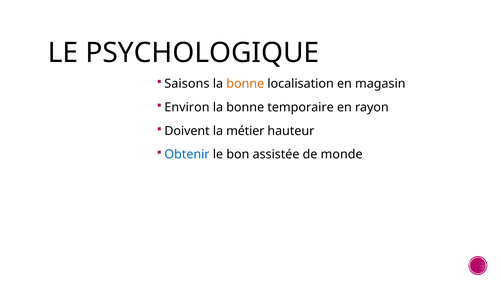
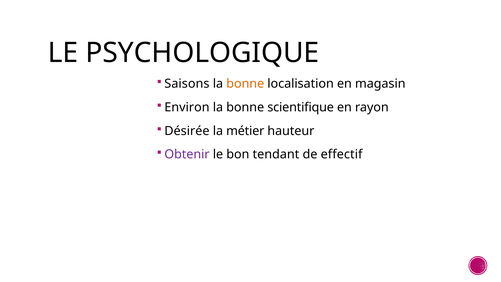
temporaire: temporaire -> scientifique (301, 107)
Doivent: Doivent -> Désirée (187, 131)
Obtenir colour: blue -> purple (187, 154)
assistée: assistée -> tendant (276, 154)
monde: monde -> effectif (342, 154)
